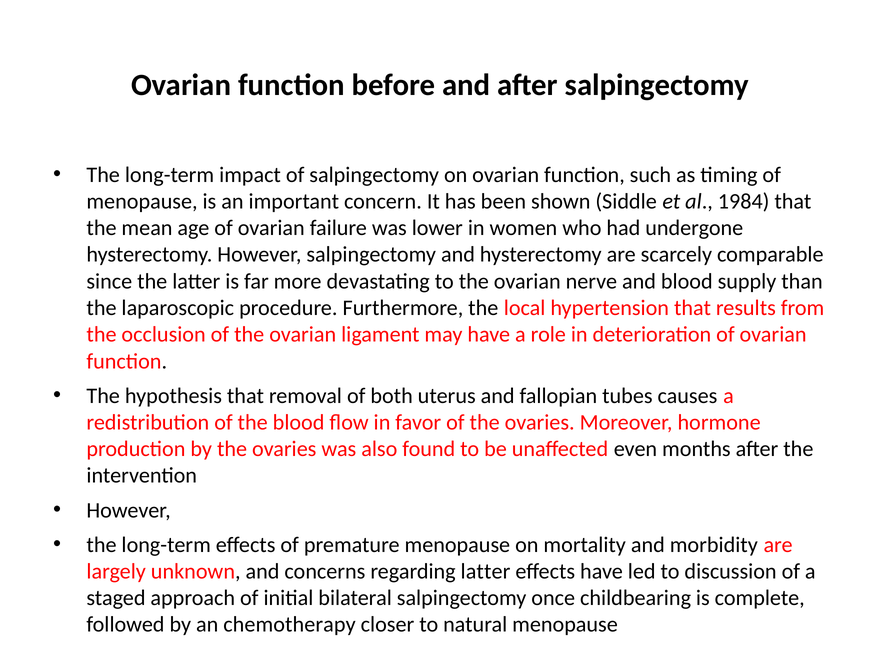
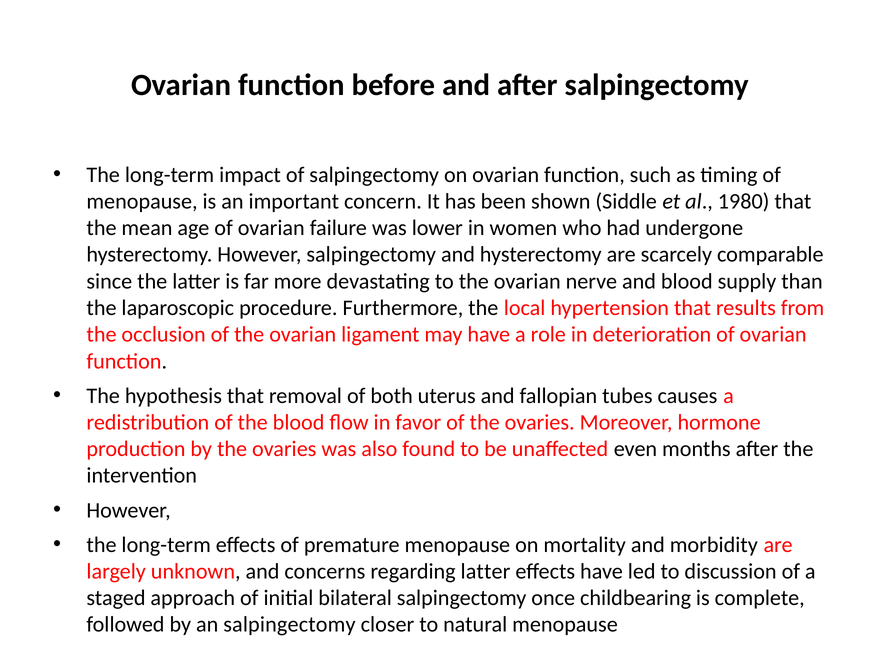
1984: 1984 -> 1980 (744, 201)
an chemotherapy: chemotherapy -> salpingectomy (289, 624)
